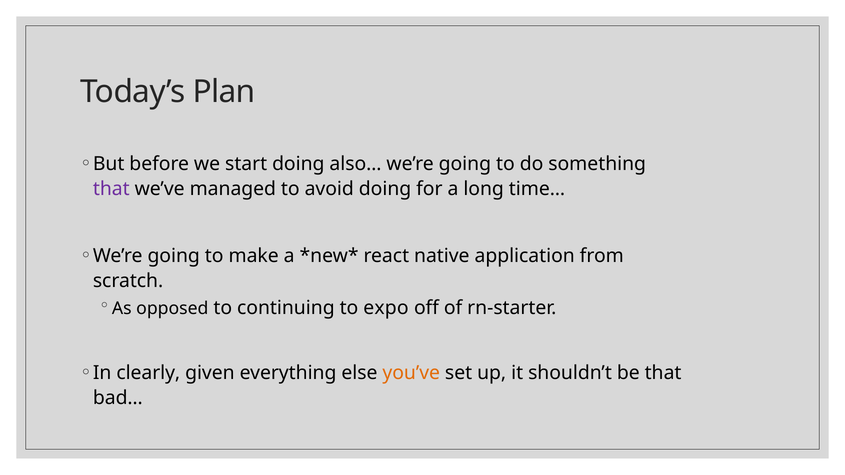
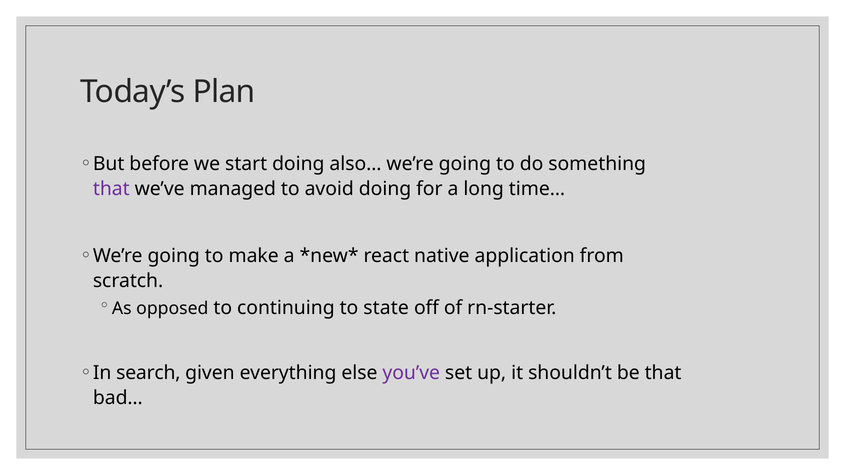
expo: expo -> state (386, 308)
clearly: clearly -> search (148, 373)
you’ve colour: orange -> purple (411, 373)
